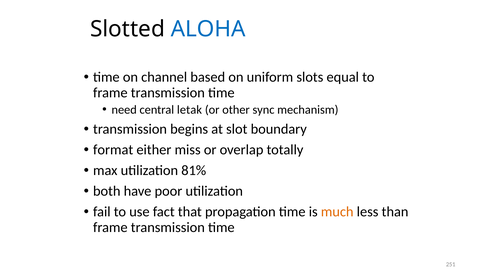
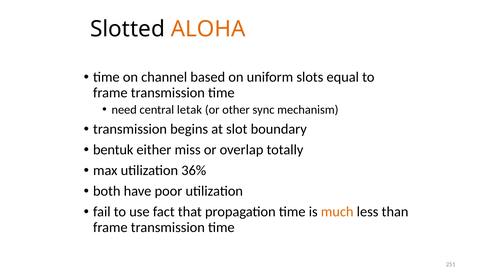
ALOHA colour: blue -> orange (208, 29)
format: format -> bentuk (113, 150)
81%: 81% -> 36% (194, 171)
